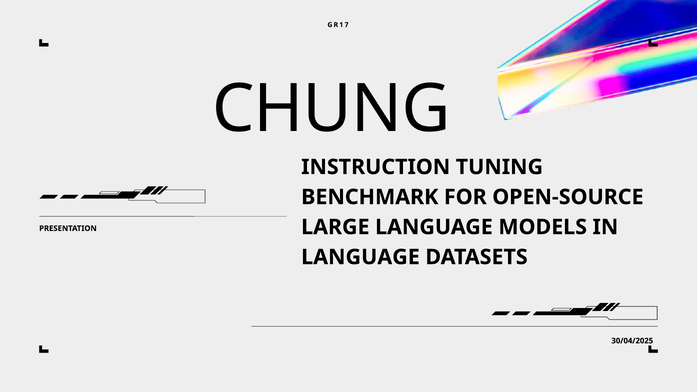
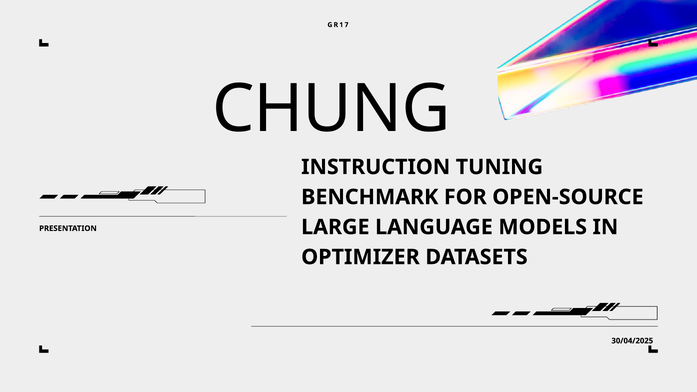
LANGUAGE: LANGUAGE -> OPTIMIZER (360, 257)
